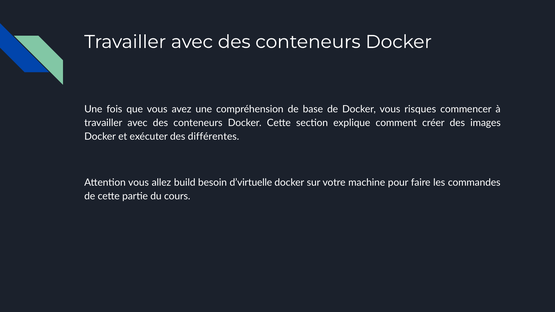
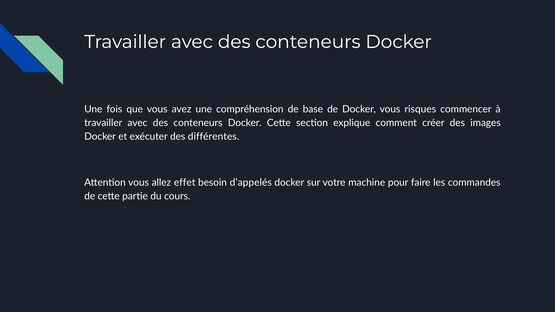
build: build -> effet (185, 183)
d’virtuelle: d’virtuelle -> d’appelés (251, 183)
